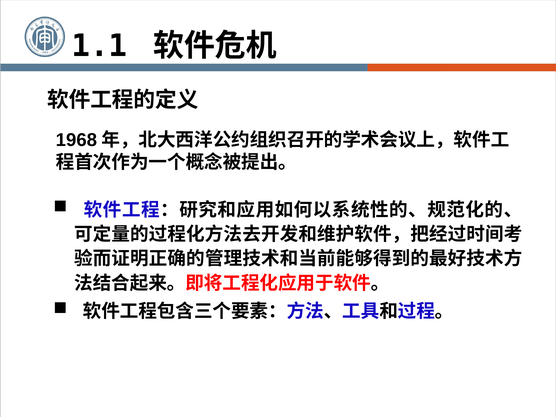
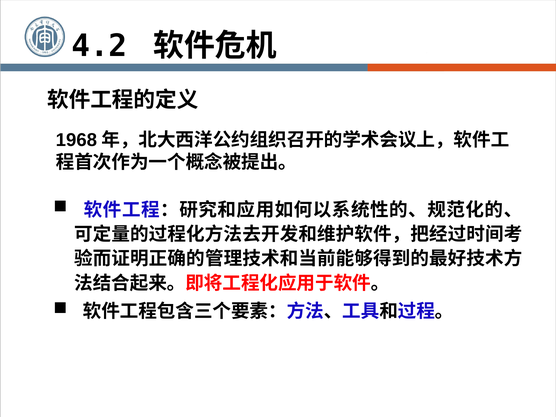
1.1: 1.1 -> 4.2 (99, 46)
